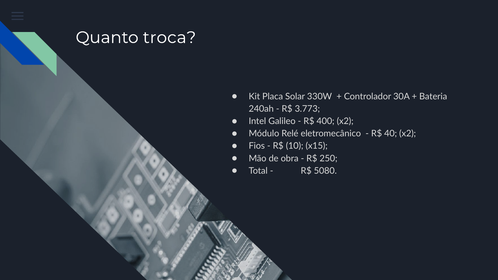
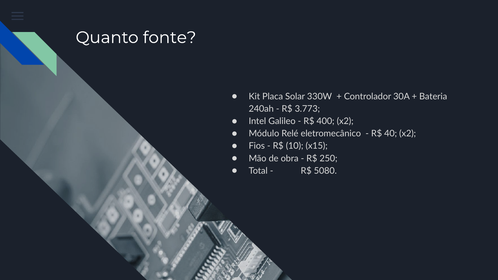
troca: troca -> fonte (170, 38)
